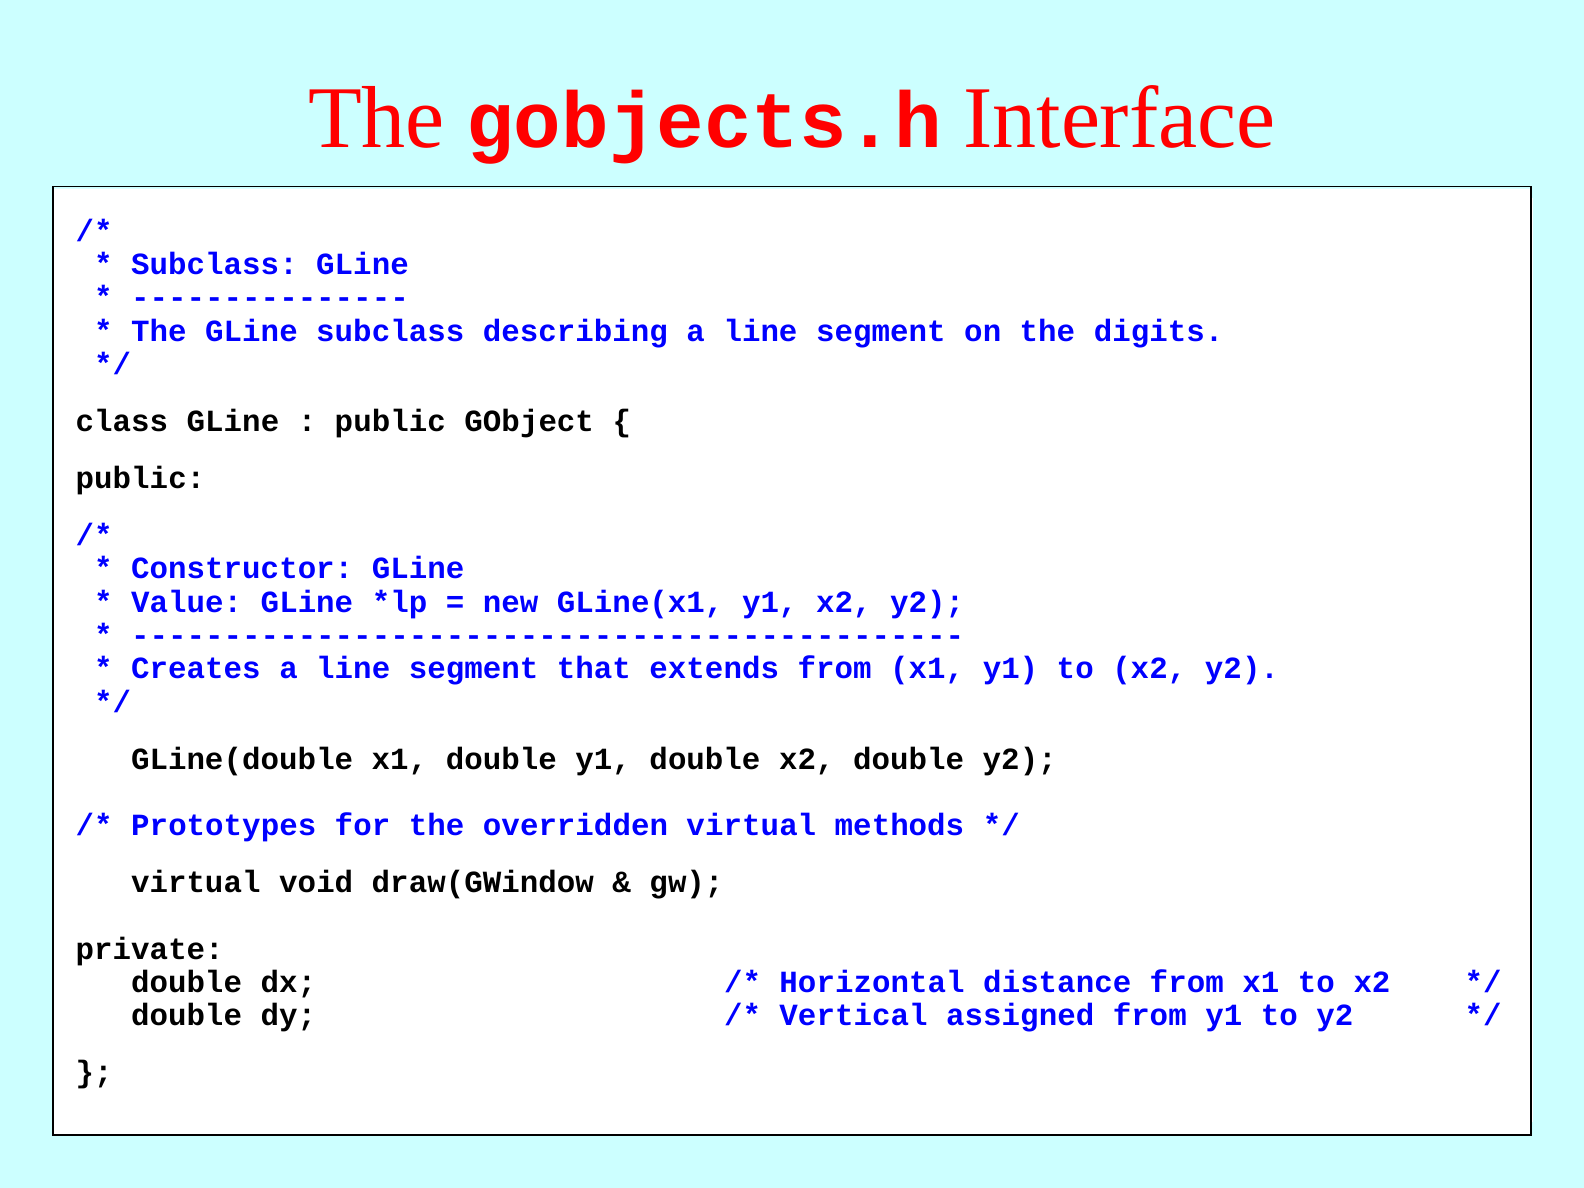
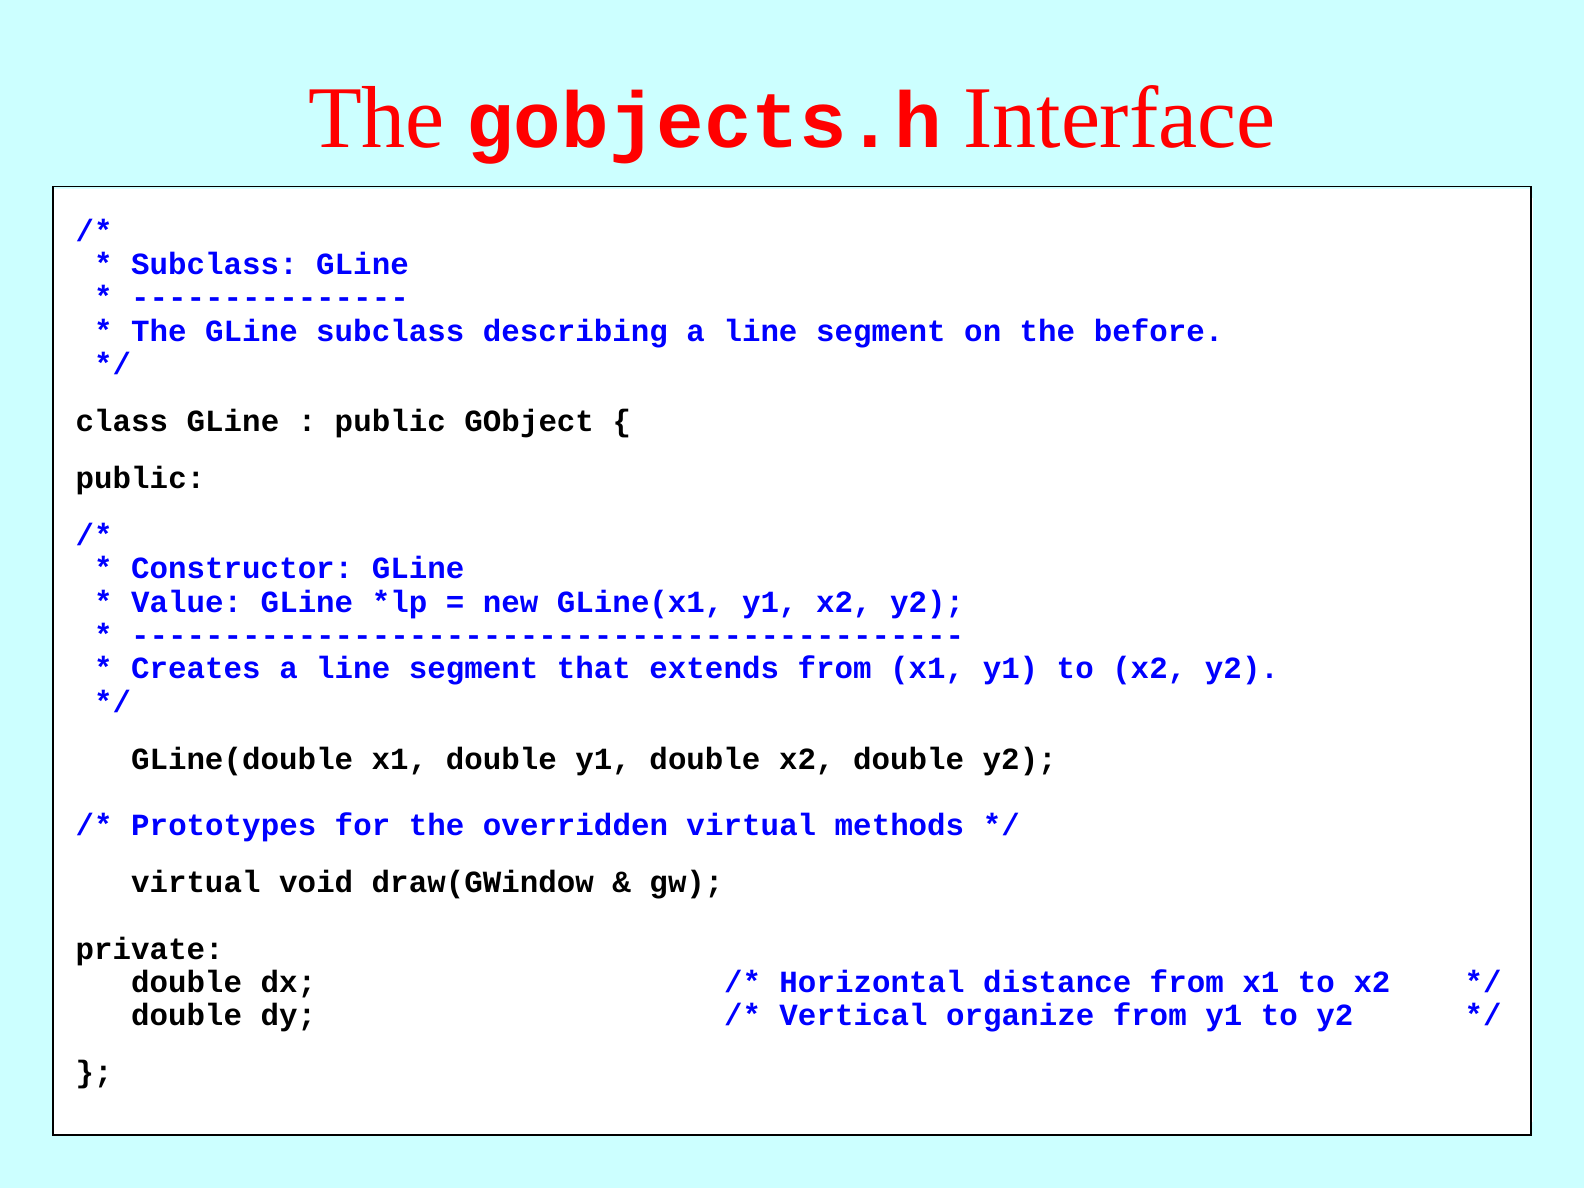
digits: digits -> before (1159, 331)
assigned: assigned -> organize (1020, 1016)
